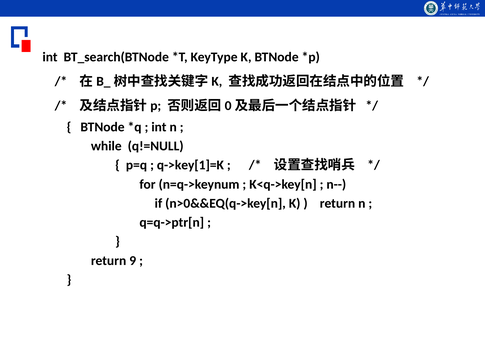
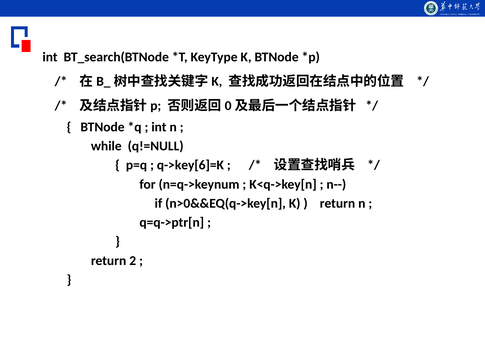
q->key[1]=K: q->key[1]=K -> q->key[6]=K (190, 166)
9: 9 -> 2 (133, 261)
